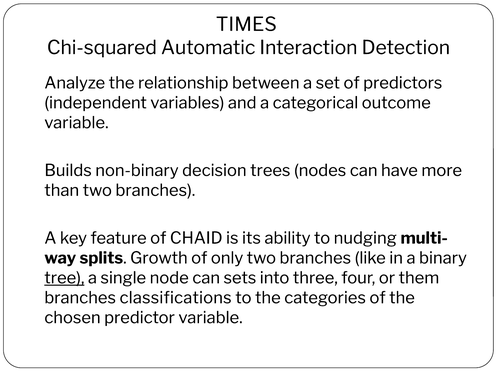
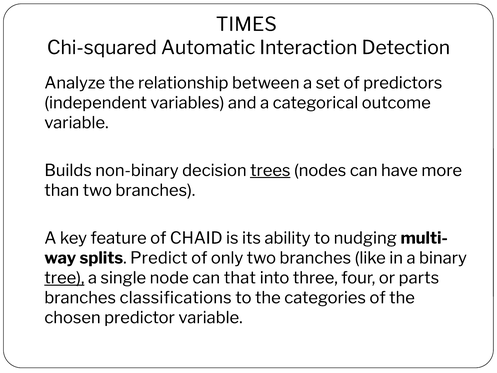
trees underline: none -> present (270, 170)
Growth: Growth -> Predict (159, 258)
sets: sets -> that (240, 278)
them: them -> parts (419, 278)
